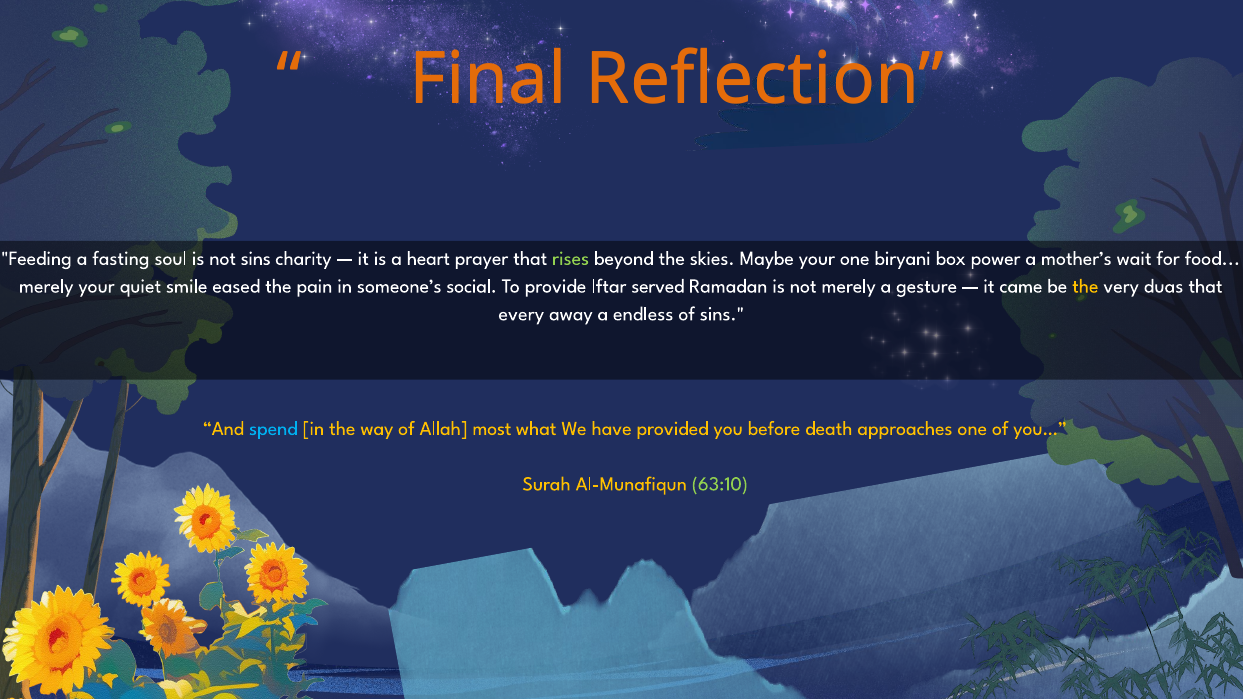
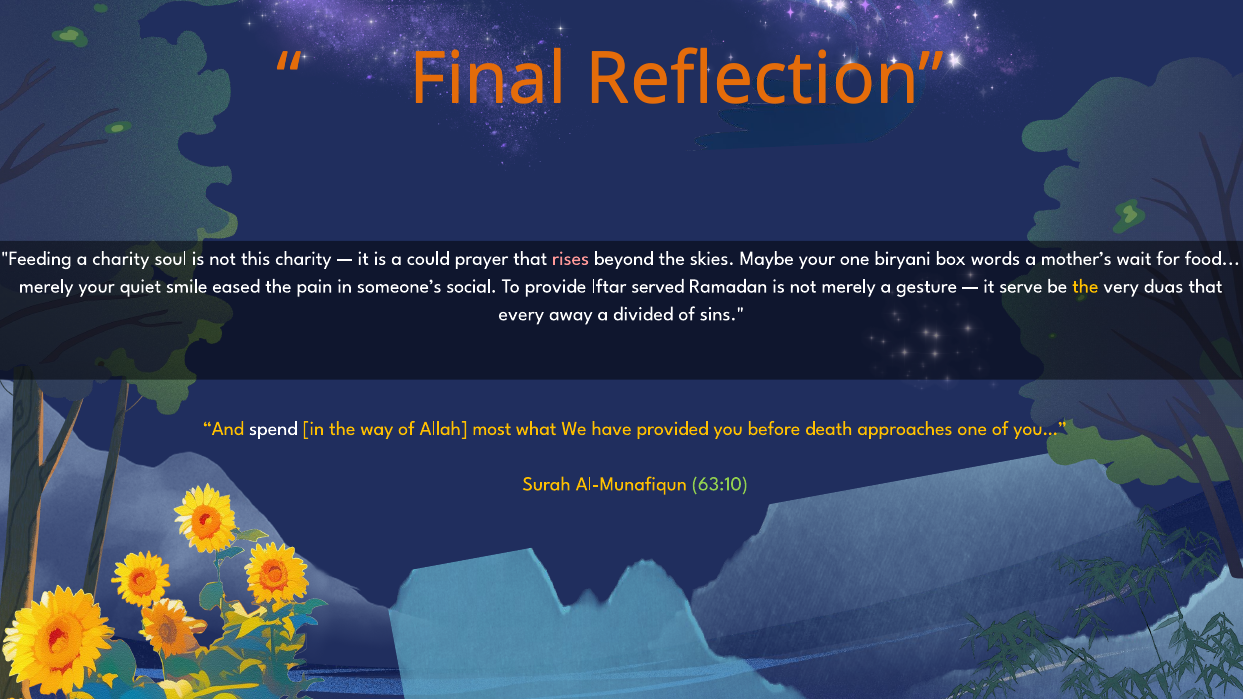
a fasting: fasting -> charity (121, 258)
not sins: sins -> this (256, 258)
heart: heart -> could (428, 258)
rises colour: light green -> pink (571, 258)
power: power -> words (996, 258)
came: came -> serve (1021, 286)
endless: endless -> divided (643, 314)
spend colour: light blue -> white (273, 428)
